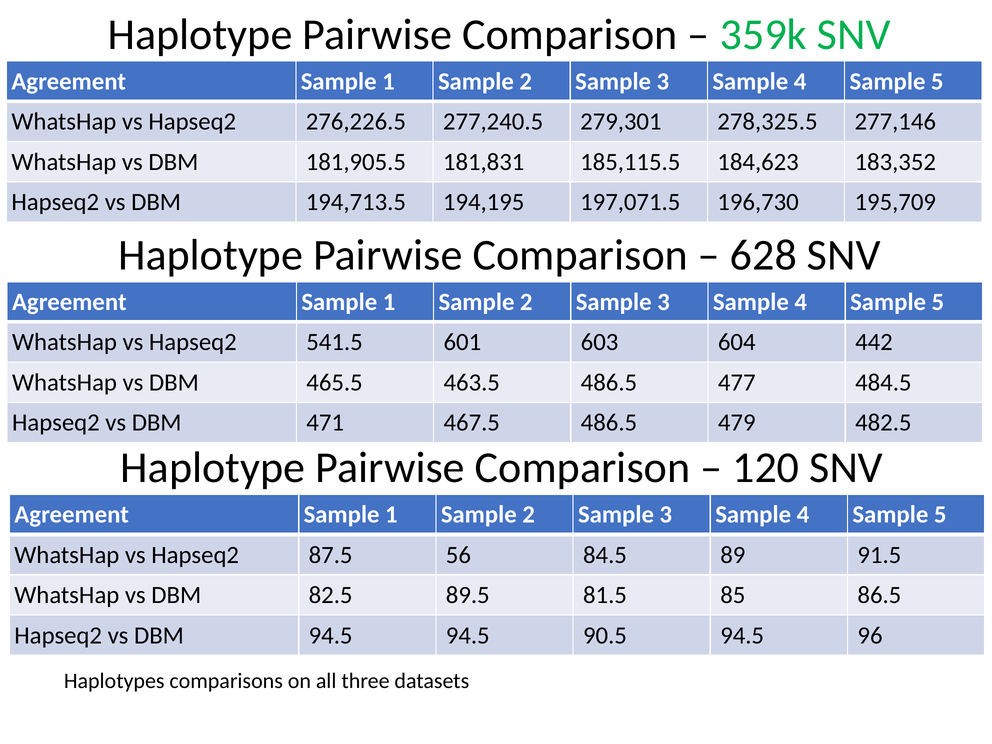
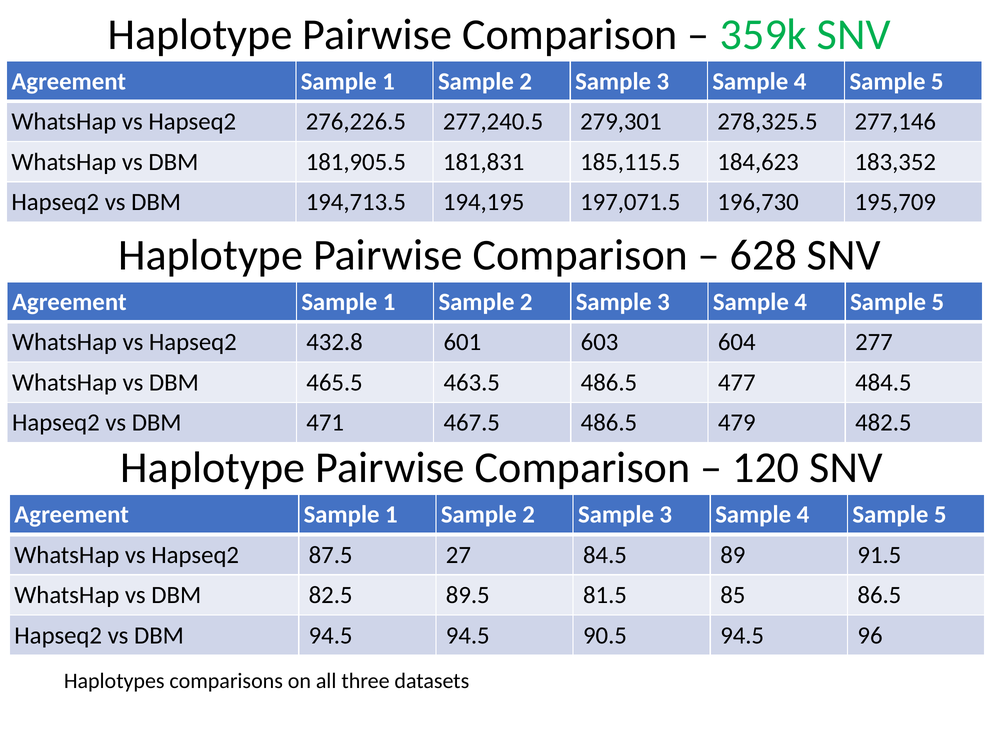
541.5: 541.5 -> 432.8 (335, 342)
442: 442 -> 277 (874, 342)
56: 56 -> 27 (458, 555)
